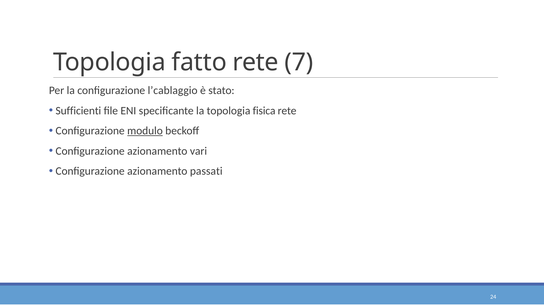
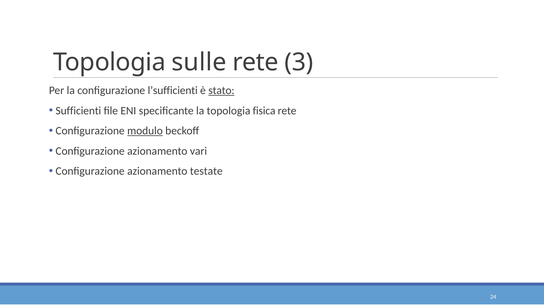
fatto: fatto -> sulle (199, 62)
7: 7 -> 3 (299, 62)
l’cablaggio: l’cablaggio -> l’sufficienti (173, 90)
stato underline: none -> present (221, 90)
passati: passati -> testate (206, 171)
